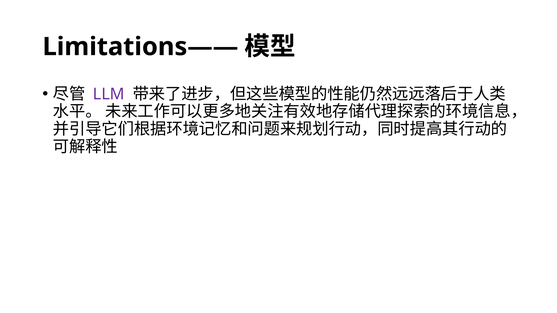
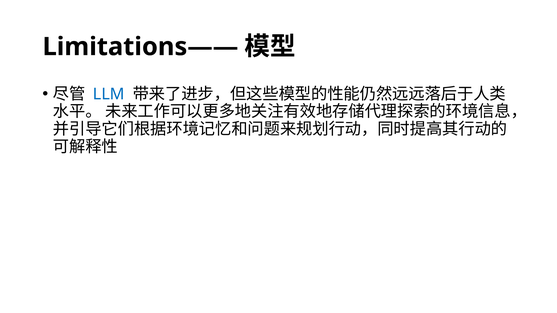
LLM colour: purple -> blue (109, 94)
